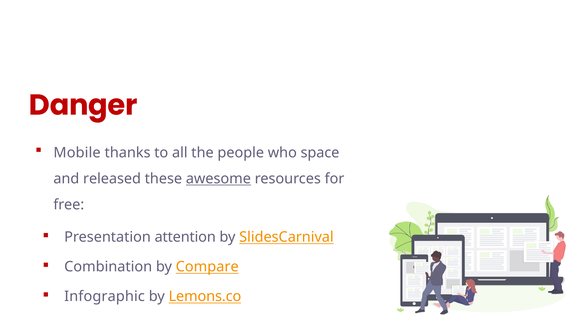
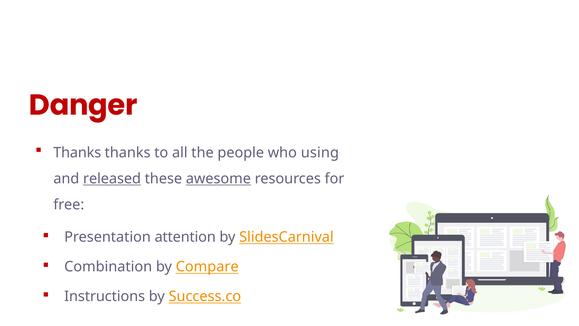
Mobile: Mobile -> Thanks (77, 153)
space: space -> using (320, 153)
released underline: none -> present (112, 179)
Infographic: Infographic -> Instructions (105, 296)
Lemons.co: Lemons.co -> Success.co (205, 296)
